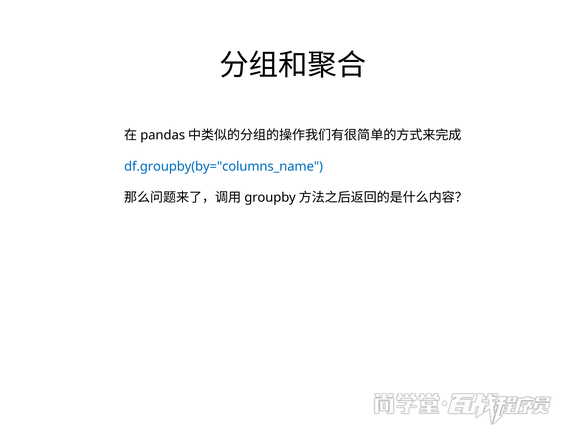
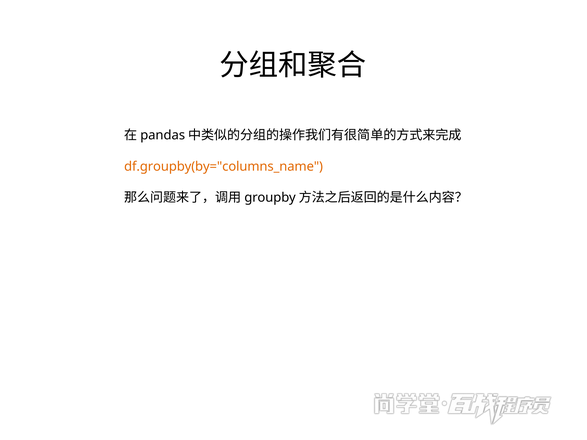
df.groupby(by="columns_name colour: blue -> orange (224, 166)
